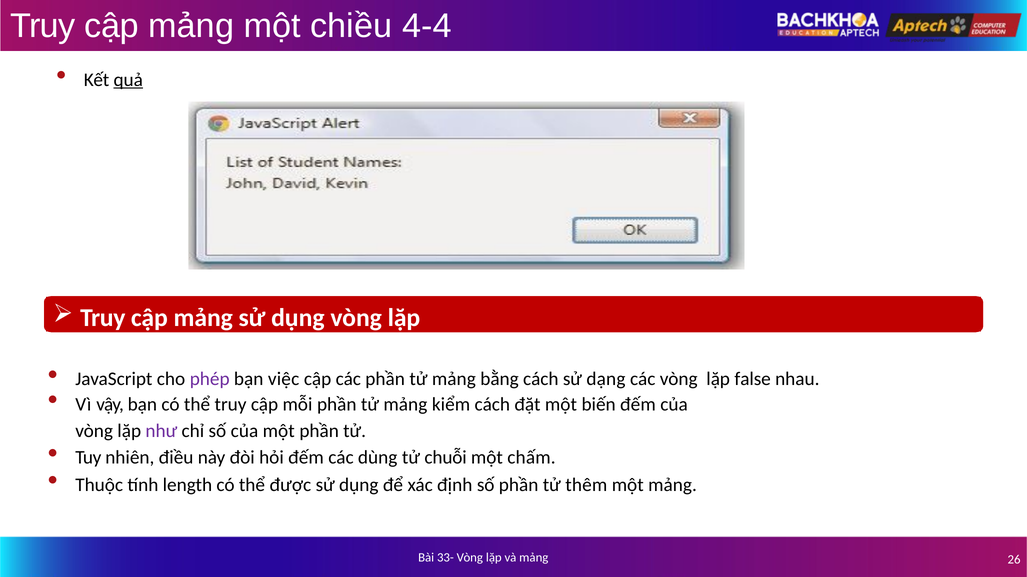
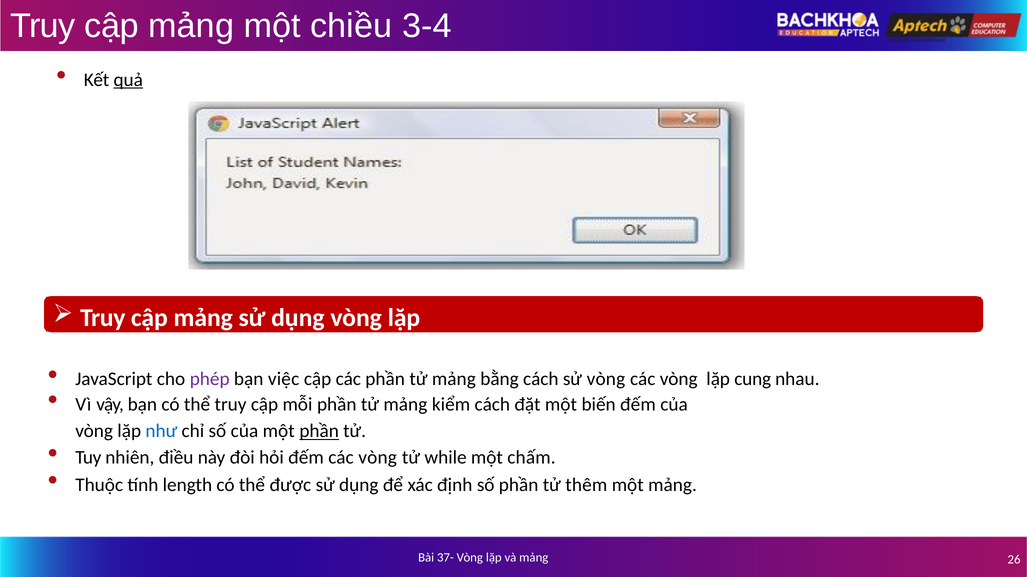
4-4: 4-4 -> 3-4 (427, 26)
sử dạng: dạng -> vòng (606, 380)
false: false -> cung (753, 380)
như colour: purple -> blue (161, 432)
phần underline: none -> present (319, 432)
đếm các dùng: dùng -> vòng (378, 458)
chuỗi: chuỗi -> while (446, 458)
33-: 33- -> 37- (445, 558)
